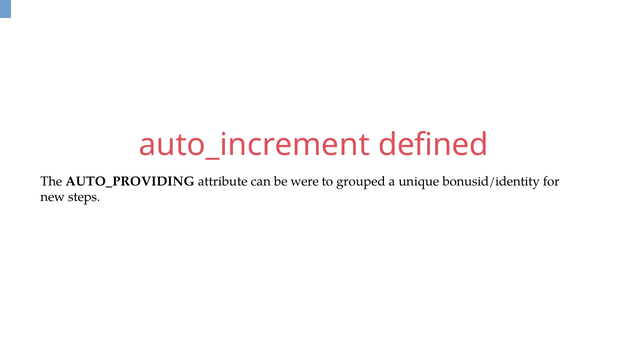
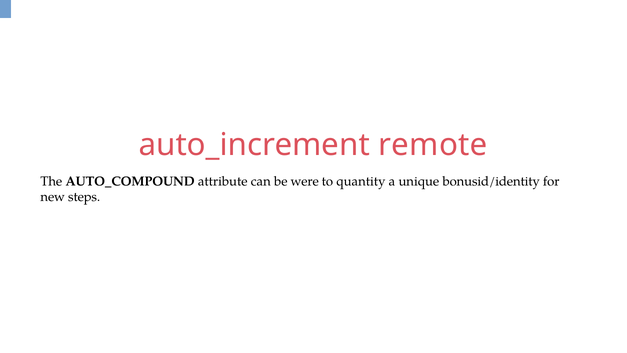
defined: defined -> remote (433, 145)
AUTO_PROVIDING: AUTO_PROVIDING -> AUTO_COMPOUND (130, 181)
grouped: grouped -> quantity (361, 181)
